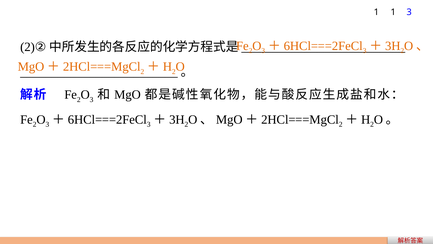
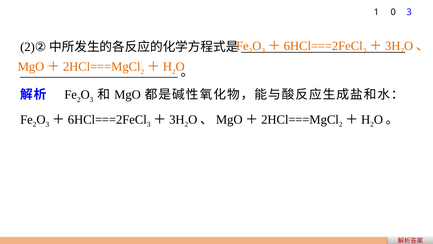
1 1: 1 -> 0 (393, 12)
